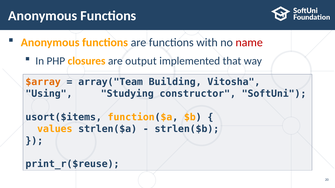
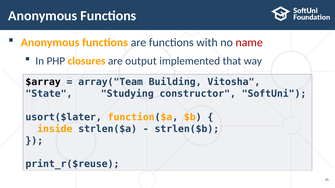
$array colour: orange -> black (43, 82)
Using: Using -> State (49, 94)
usort($items: usort($items -> usort($later (64, 117)
values: values -> inside (55, 129)
